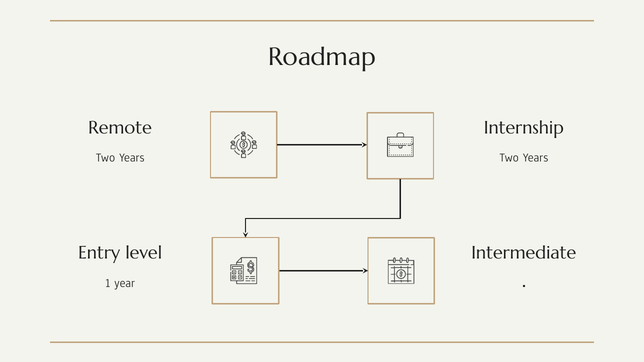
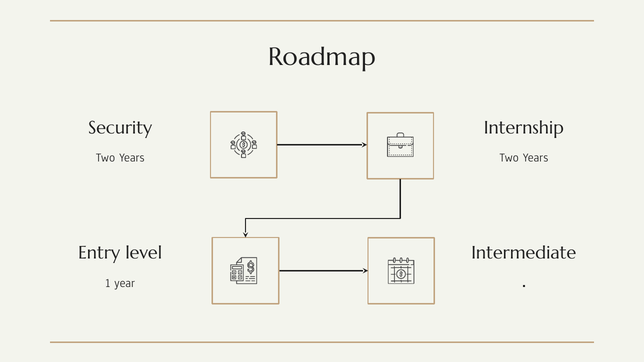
Remote: Remote -> Security (120, 128)
